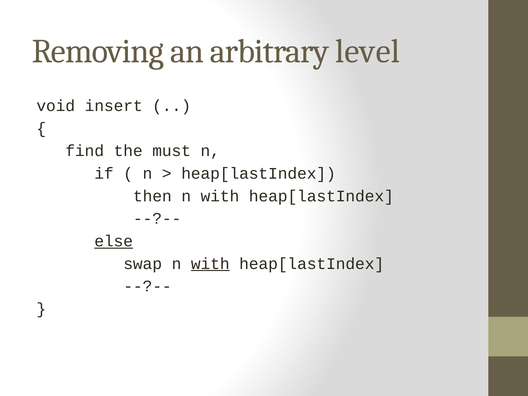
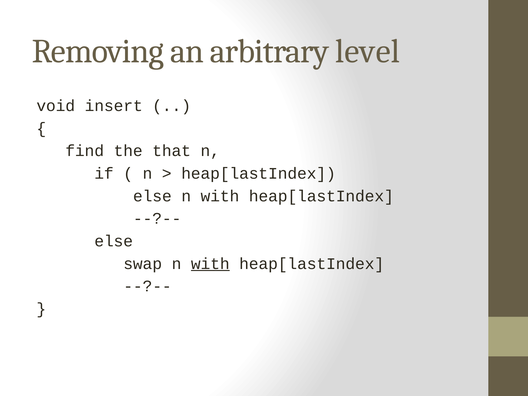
must: must -> that (172, 151)
then: then -> else (152, 196)
else underline: present -> none (114, 241)
